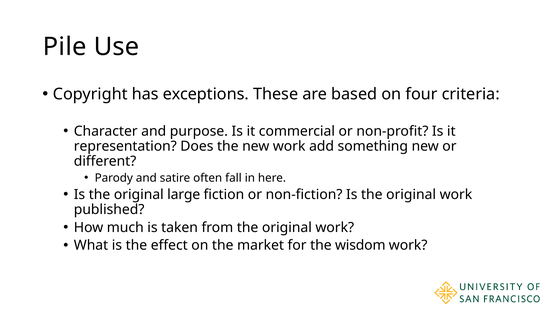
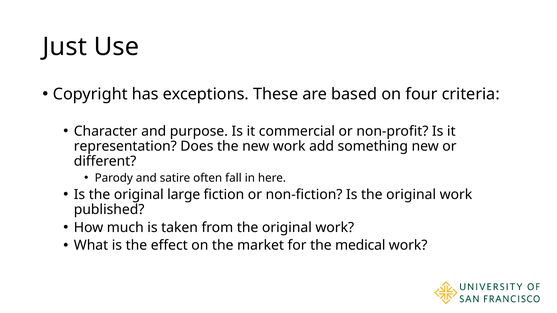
Pile: Pile -> Just (65, 47)
wisdom: wisdom -> medical (360, 246)
